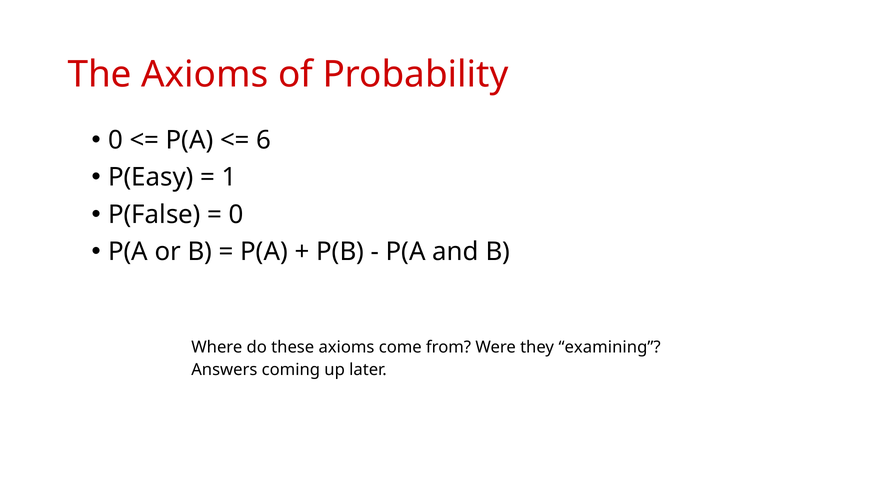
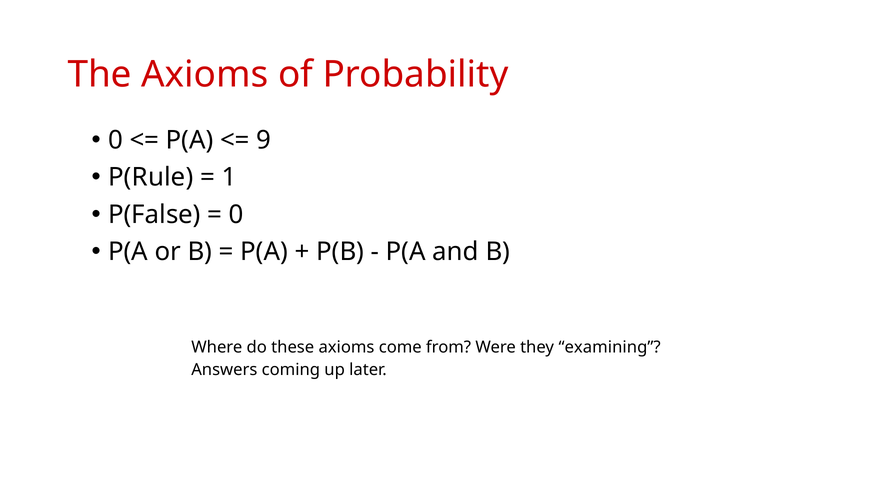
6: 6 -> 9 (264, 140)
P(Easy: P(Easy -> P(Rule (151, 177)
